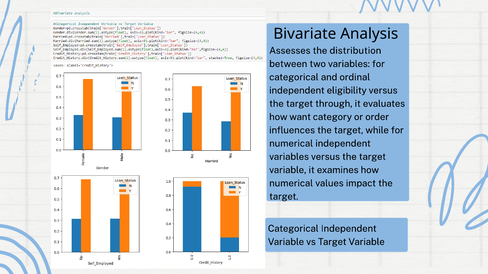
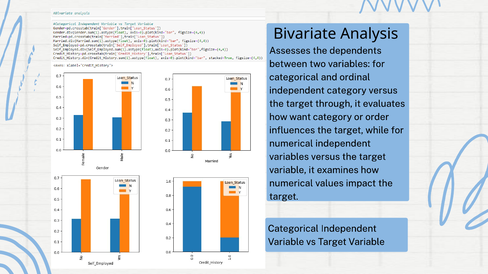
distribution: distribution -> dependents (355, 51)
independent eligibility: eligibility -> category (347, 91)
